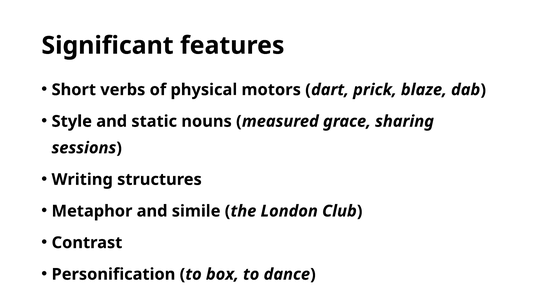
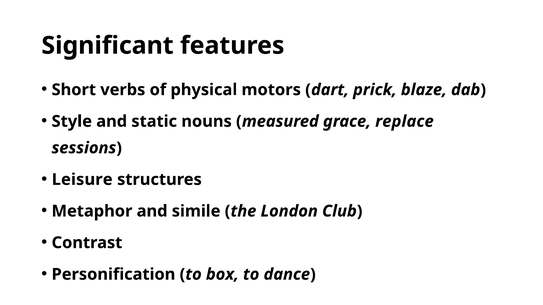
sharing: sharing -> replace (404, 122)
Writing: Writing -> Leisure (82, 180)
